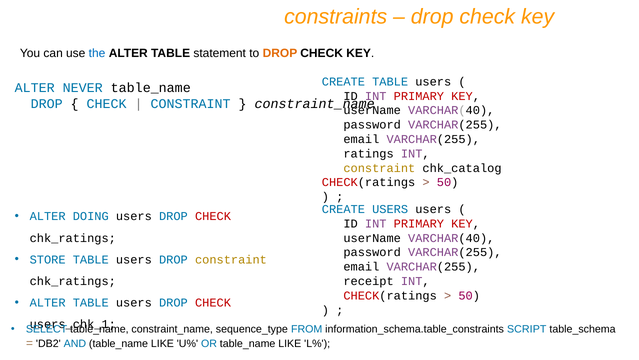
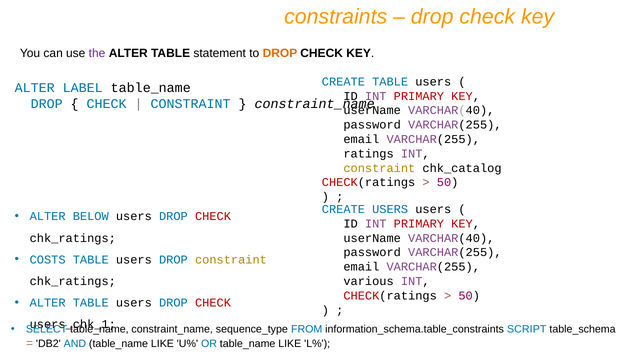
the colour: blue -> purple (97, 53)
NEVER: NEVER -> LABEL (83, 88)
DOING: DOING -> BELOW (91, 216)
STORE: STORE -> COSTS (48, 259)
receipt: receipt -> various (369, 281)
